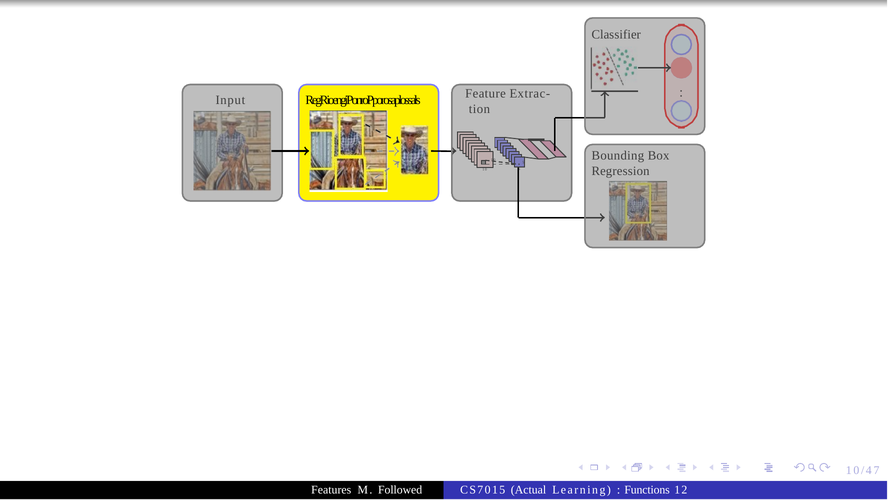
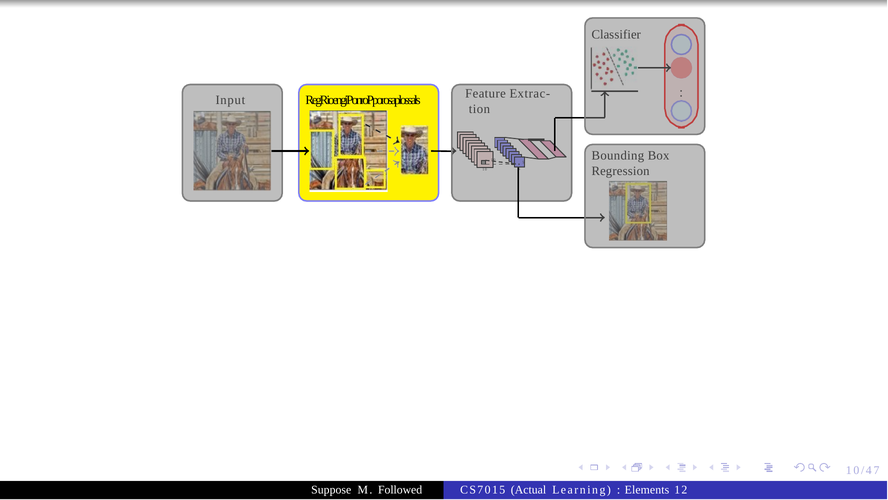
Features: Features -> Suppose (331, 489)
Functions: Functions -> Elements (647, 489)
